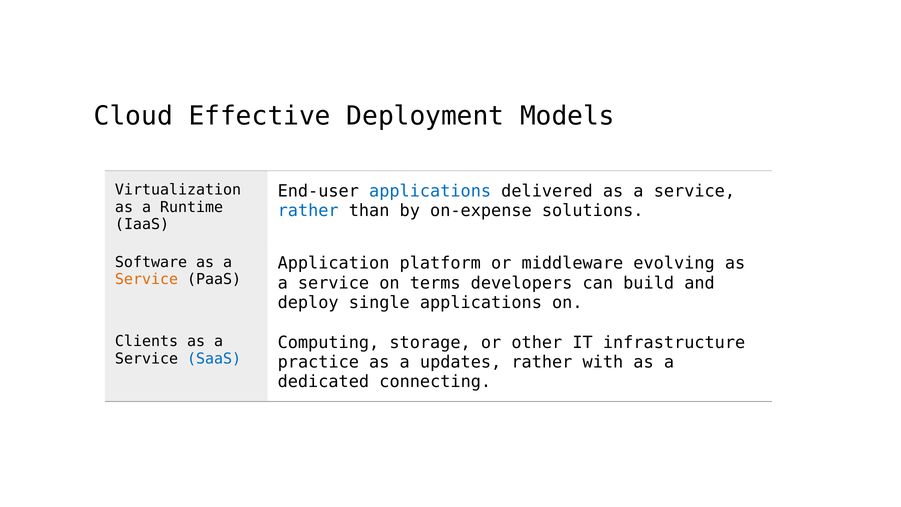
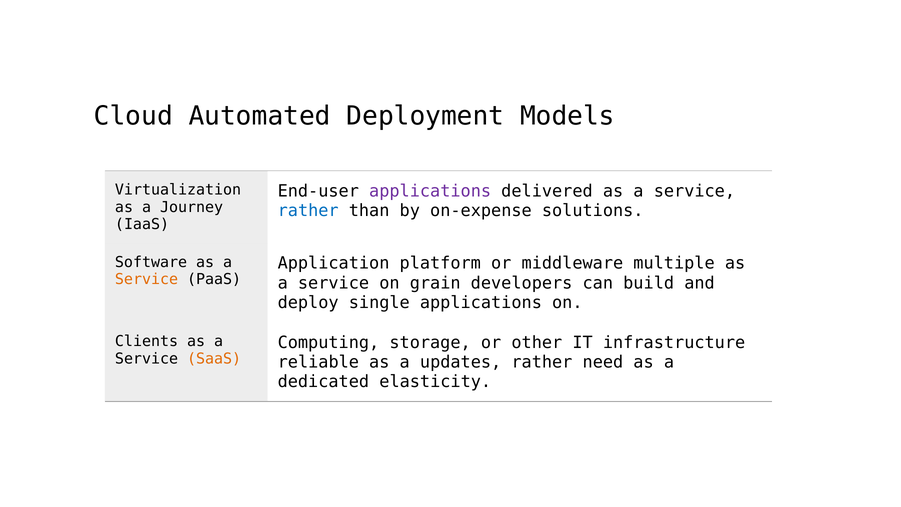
Effective: Effective -> Automated (260, 116)
applications colour: blue -> purple (430, 191)
Runtime: Runtime -> Journey (192, 207)
evolving: evolving -> multiple (674, 263)
terms: terms -> grain (435, 283)
SaaS colour: blue -> orange (214, 359)
practice: practice -> reliable (318, 362)
with: with -> need (603, 362)
connecting: connecting -> elasticity (435, 382)
